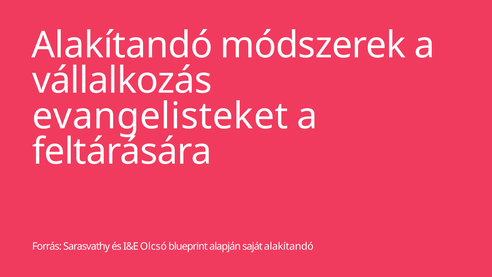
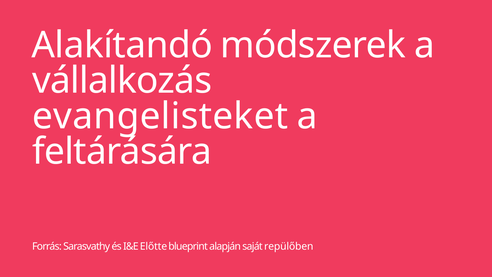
Olcsó: Olcsó -> Előtte (154, 246)
saját alakítandó: alakítandó -> repülőben (289, 246)
